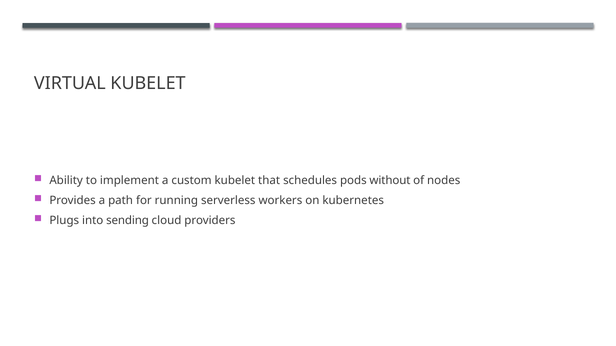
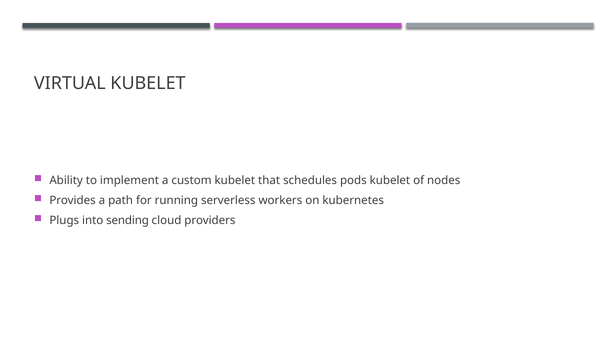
pods without: without -> kubelet (390, 181)
